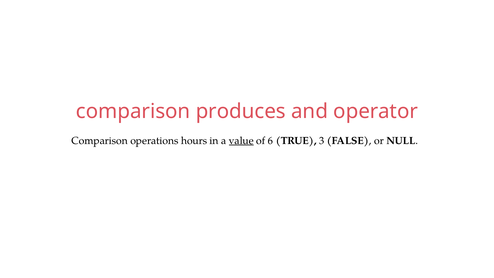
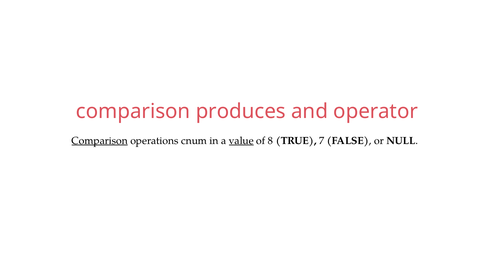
Comparison underline: none -> present (100, 141)
hours: hours -> cnum (194, 141)
6: 6 -> 8 (270, 141)
3: 3 -> 7 (322, 141)
